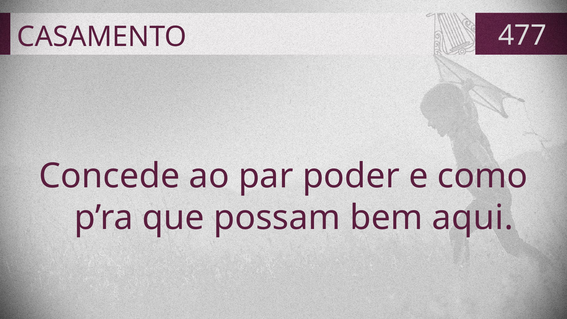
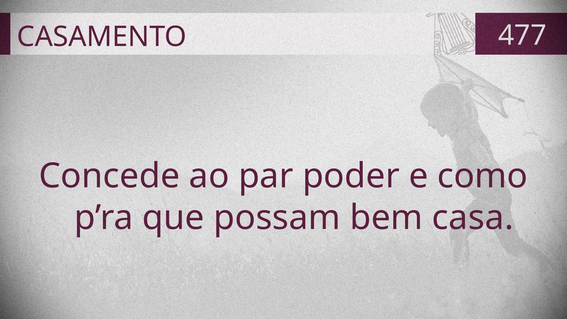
aqui: aqui -> casa (473, 218)
